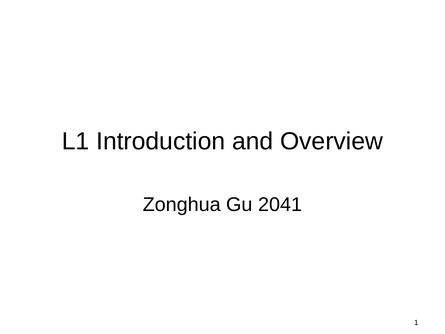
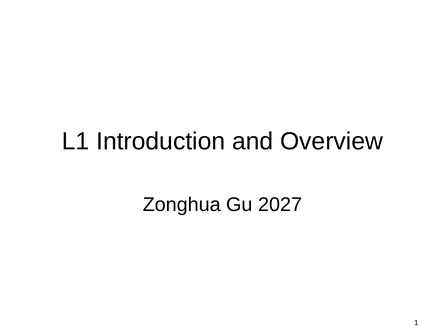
2041: 2041 -> 2027 (280, 205)
